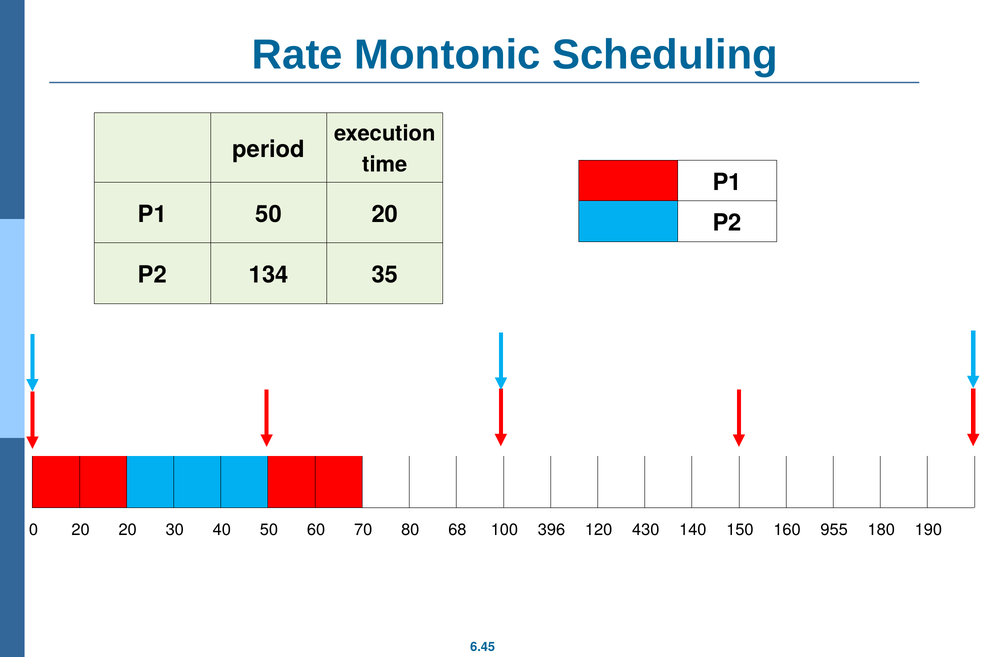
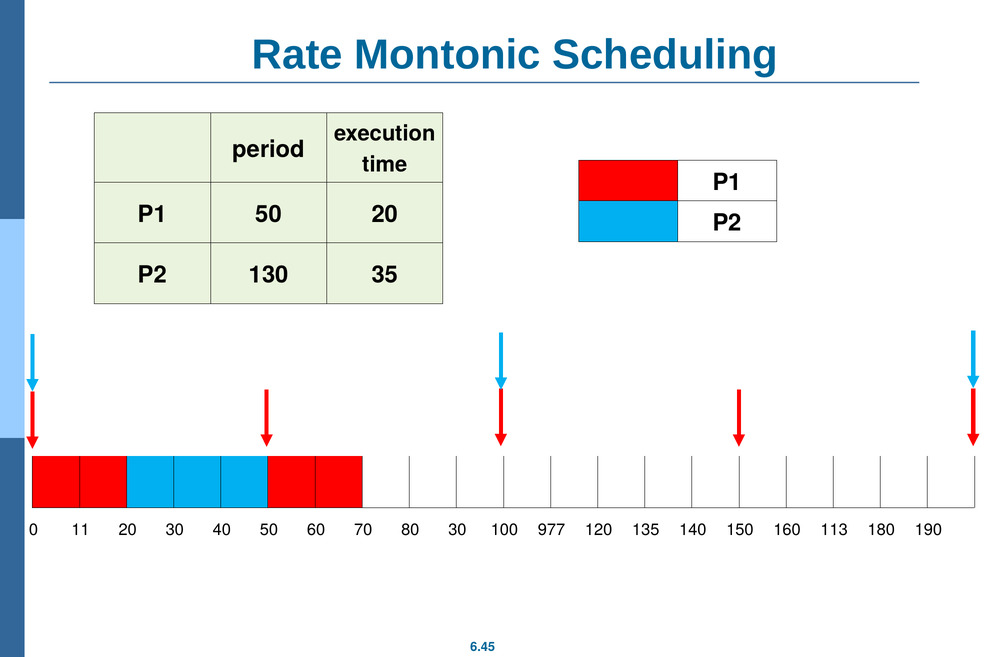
134: 134 -> 130 (269, 275)
0 20: 20 -> 11 (81, 530)
80 68: 68 -> 30 (457, 530)
396: 396 -> 977 (552, 530)
430: 430 -> 135 (646, 530)
955: 955 -> 113 (834, 530)
